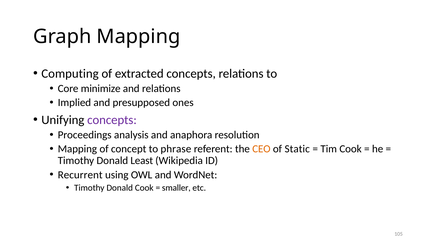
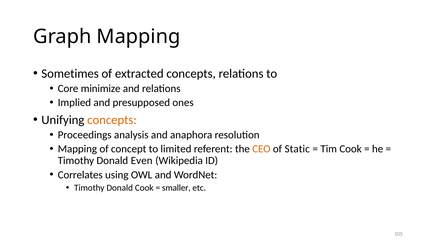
Computing: Computing -> Sometimes (70, 74)
concepts colour: purple -> orange (112, 120)
phrase: phrase -> limited (176, 149)
Least: Least -> Even (142, 161)
Recurrent: Recurrent -> Correlates (80, 175)
